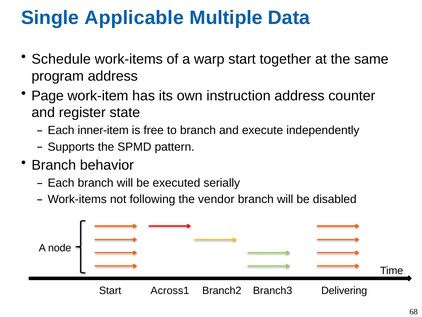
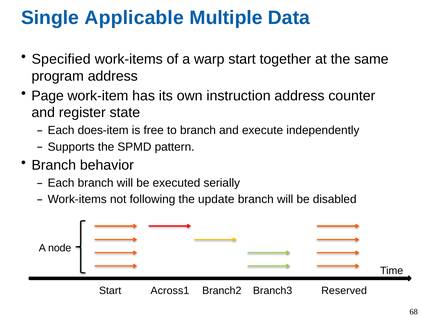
Schedule: Schedule -> Specified (61, 59)
inner-item: inner-item -> does-item (103, 130)
vendor: vendor -> update (216, 199)
Delivering: Delivering -> Reserved (344, 290)
